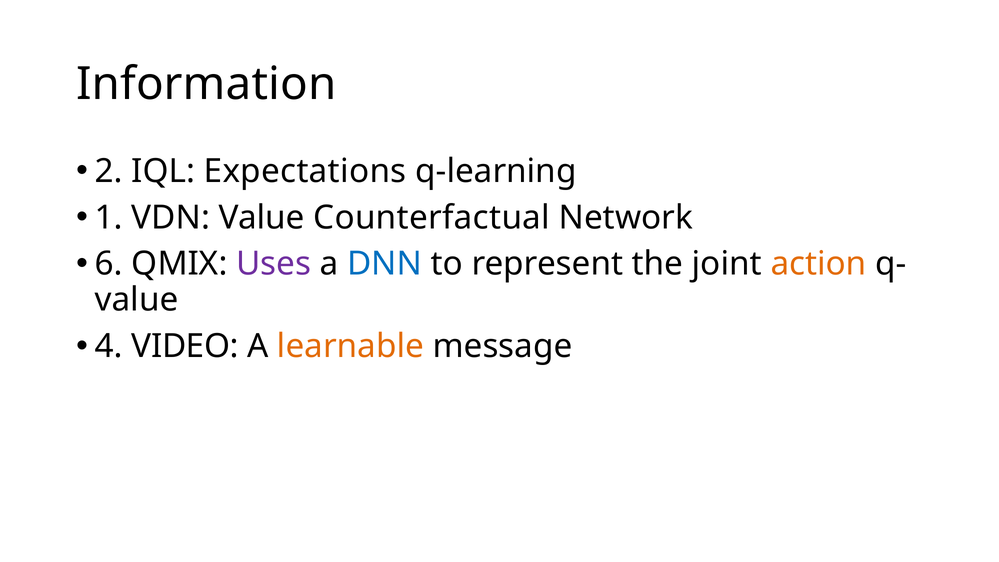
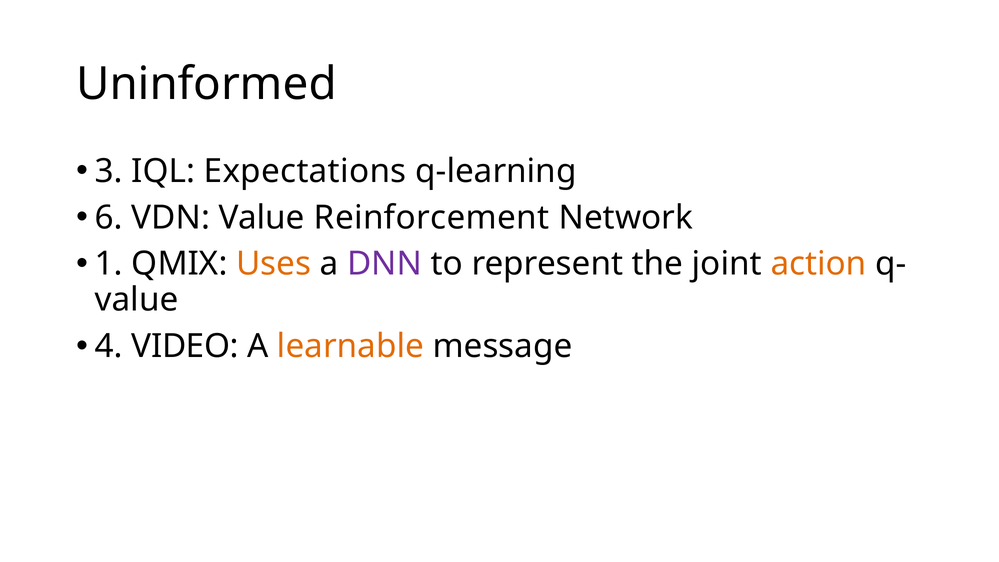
Information: Information -> Uninformed (206, 84)
2: 2 -> 3 (109, 171)
1: 1 -> 6 (109, 218)
Counterfactual: Counterfactual -> Reinforcement (432, 218)
6: 6 -> 1 (109, 264)
Uses colour: purple -> orange (274, 264)
DNN colour: blue -> purple (385, 264)
